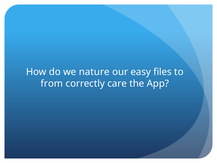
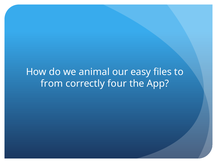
nature: nature -> animal (94, 72)
care: care -> four (117, 83)
